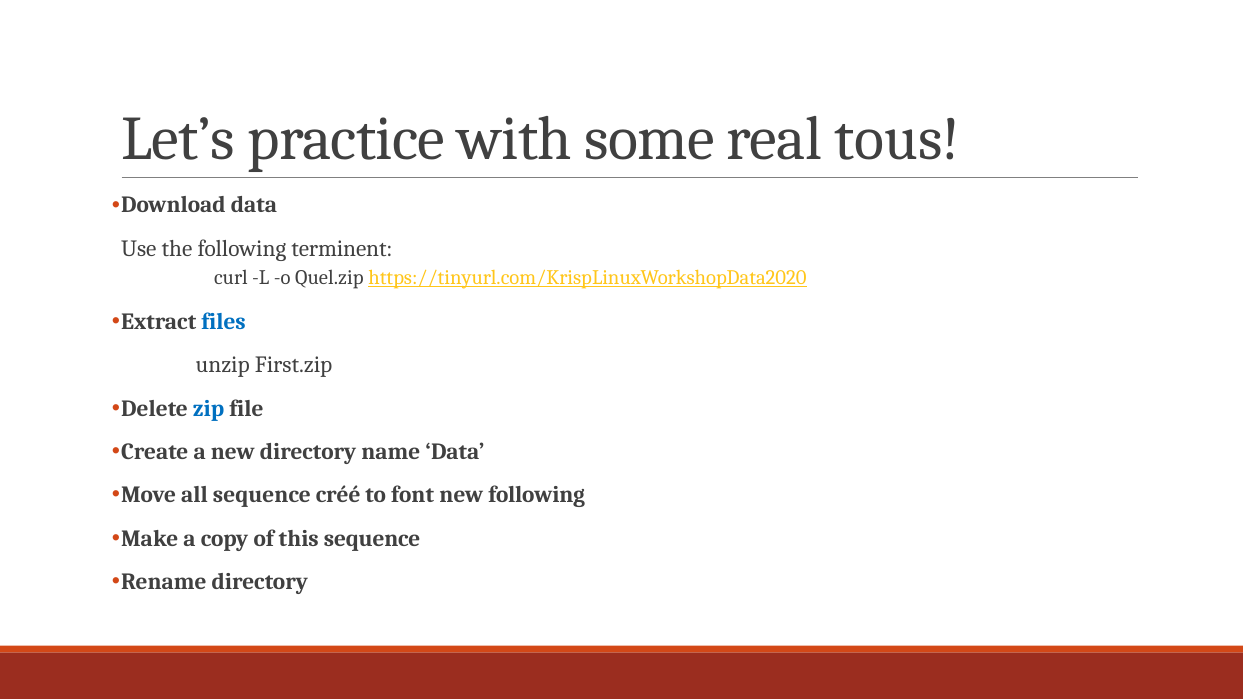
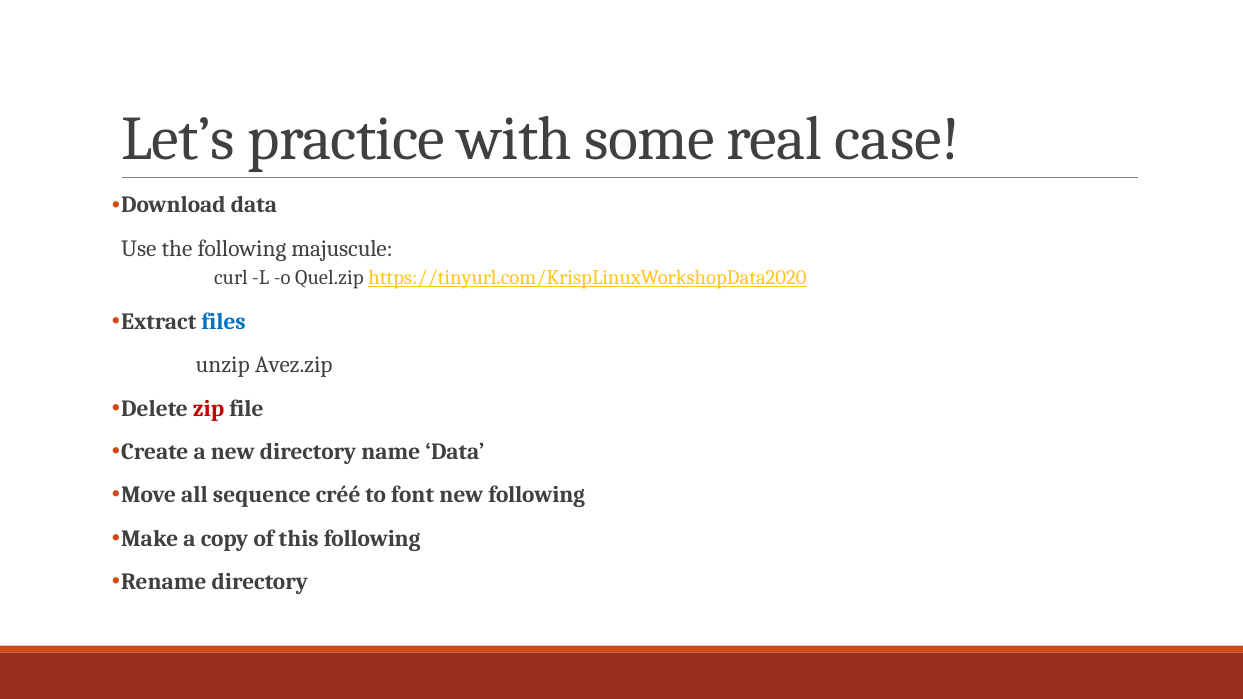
tous: tous -> case (897, 139)
terminent: terminent -> majuscule (342, 249)
First.zip: First.zip -> Avez.zip (294, 365)
zip colour: blue -> red (209, 409)
this sequence: sequence -> following (372, 539)
